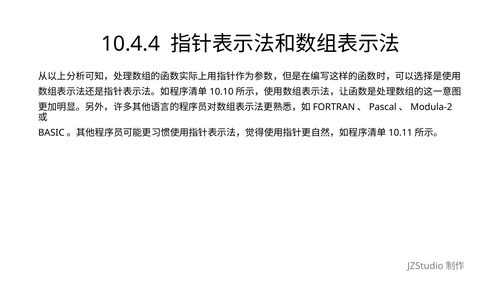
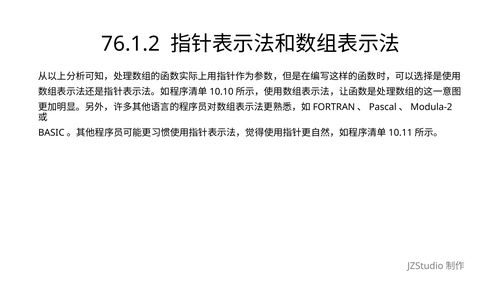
10.4.4: 10.4.4 -> 76.1.2 (131, 44)
